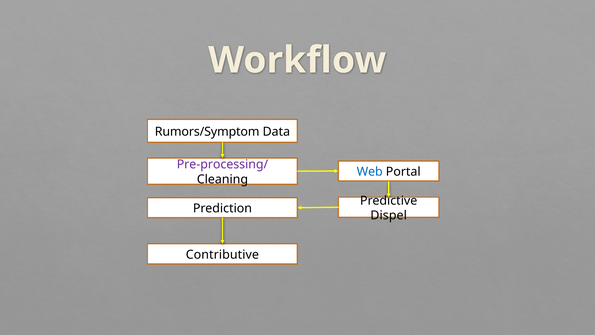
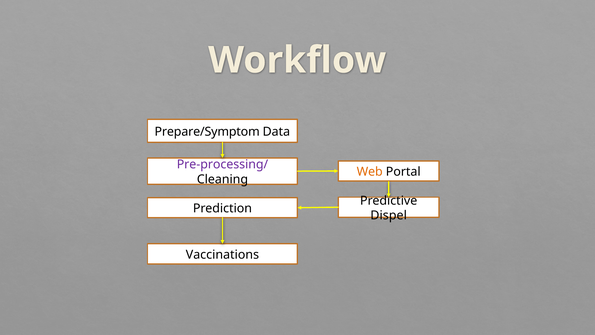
Rumors/Symptom: Rumors/Symptom -> Prepare/Symptom (207, 132)
Web colour: blue -> orange (370, 172)
Contributive: Contributive -> Vaccinations (222, 254)
